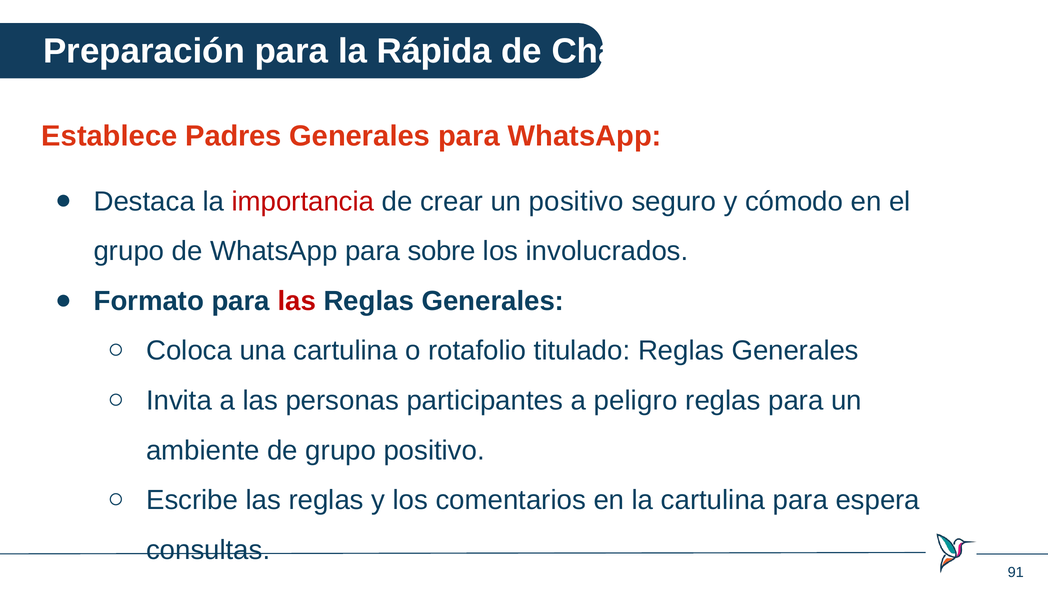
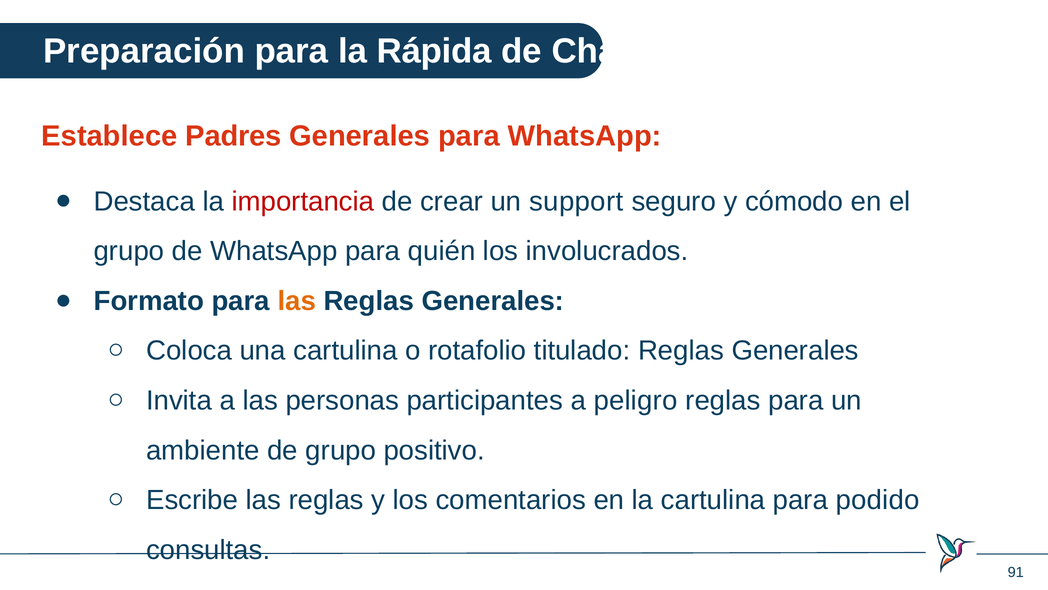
un positivo: positivo -> support (576, 201)
sobre: sobre -> quién (442, 251)
las colour: red -> orange (297, 301)
espera: espera -> podido (878, 500)
